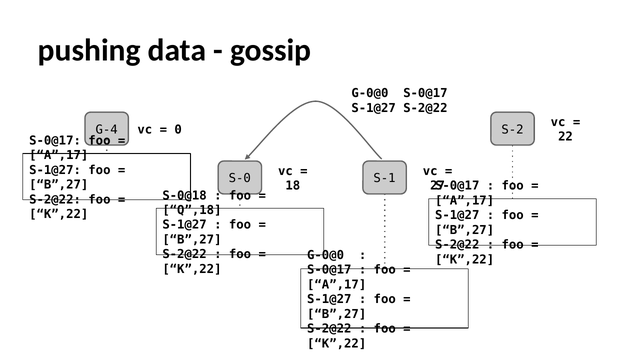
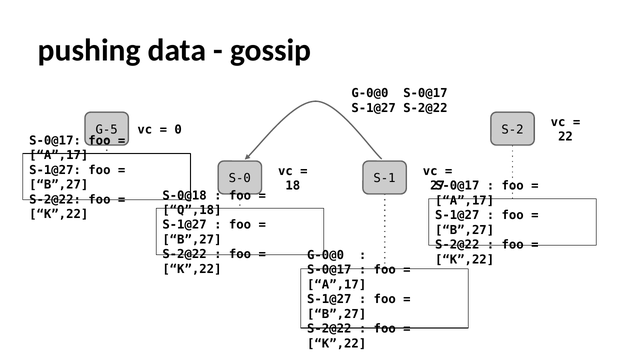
G-4: G-4 -> G-5 (107, 129)
